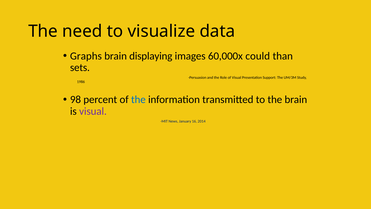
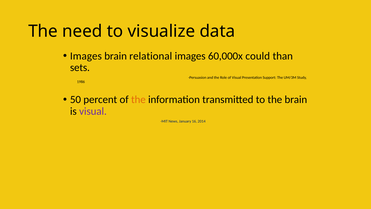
Graphs: Graphs -> Images (86, 56)
displaying: displaying -> relational (151, 56)
98: 98 -> 50 (75, 100)
the colour: blue -> orange (138, 100)
